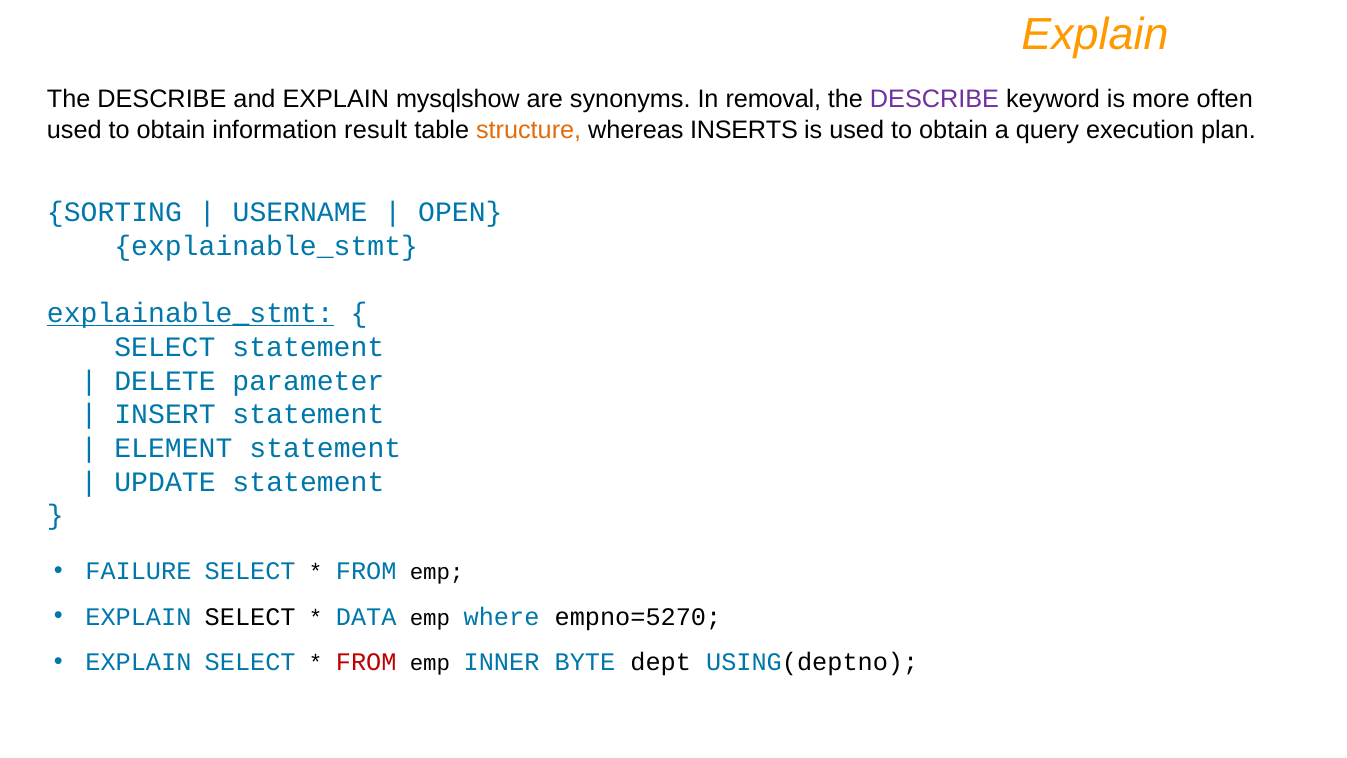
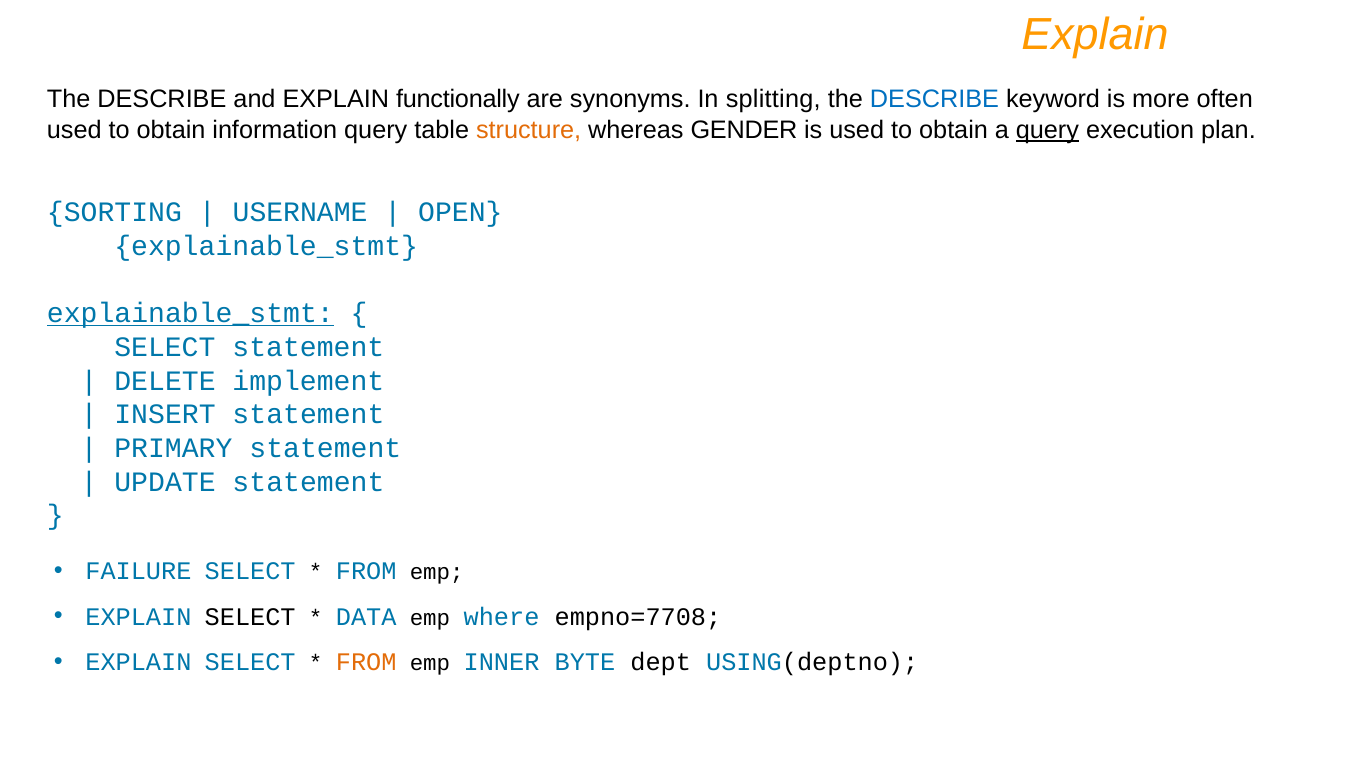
mysqlshow: mysqlshow -> functionally (458, 100)
removal: removal -> splitting (773, 100)
DESCRIBE colour: purple -> blue (934, 100)
information result: result -> query (376, 130)
INSERTS: INSERTS -> GENDER (744, 130)
query underline: none -> present (1047, 130)
parameter: parameter -> implement (308, 381)
ELEMENT: ELEMENT -> PRIMARY (173, 448)
empno=5270: empno=5270 -> empno=7708 (638, 617)
FROM colour: red -> orange (366, 662)
